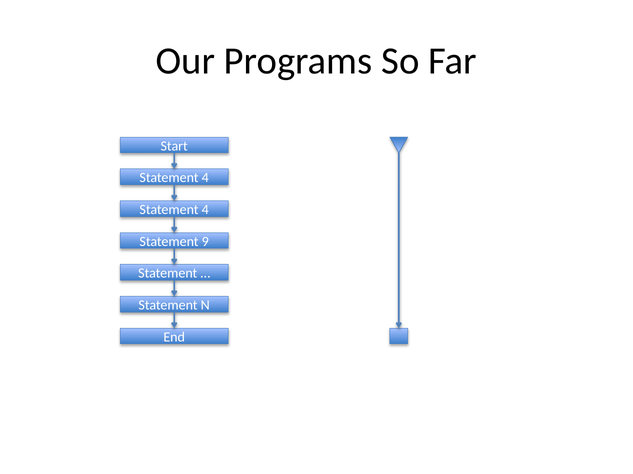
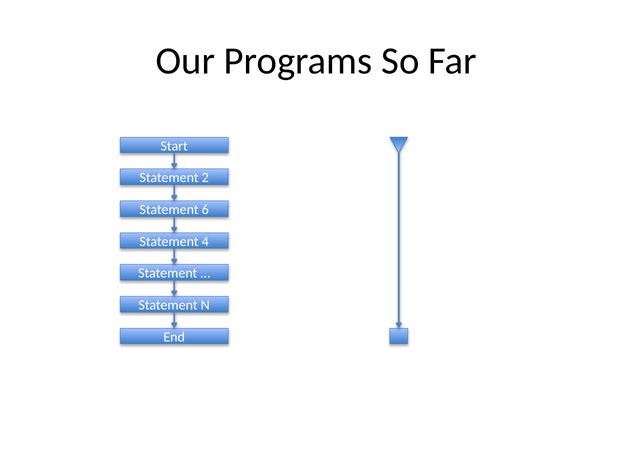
4: 4 -> 2 (205, 178)
4: 4 -> 6 (205, 210)
9: 9 -> 4 (205, 242)
